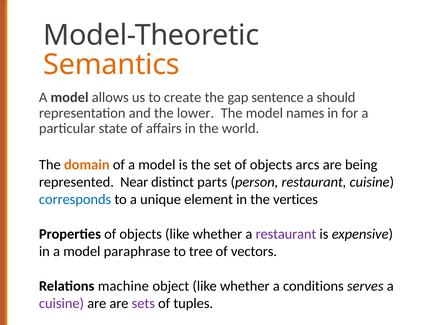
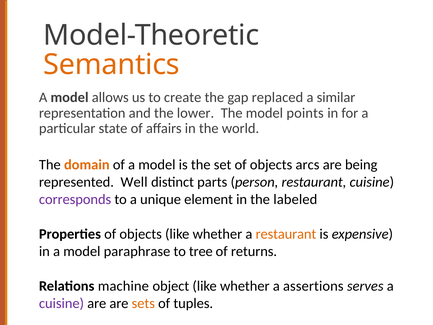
sentence: sentence -> replaced (277, 97)
should: should -> similar (336, 97)
names: names -> points (305, 113)
Near: Near -> Well (134, 182)
corresponds colour: blue -> purple (75, 199)
vertices: vertices -> labeled (295, 199)
restaurant colour: purple -> orange (286, 234)
vectors: vectors -> returns (254, 251)
conditions: conditions -> assertions (313, 286)
sets colour: purple -> orange (143, 303)
